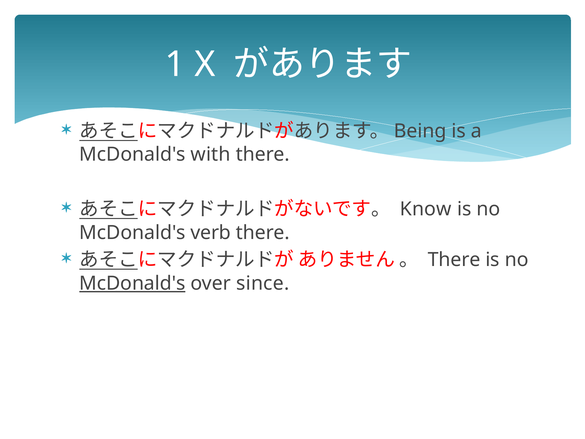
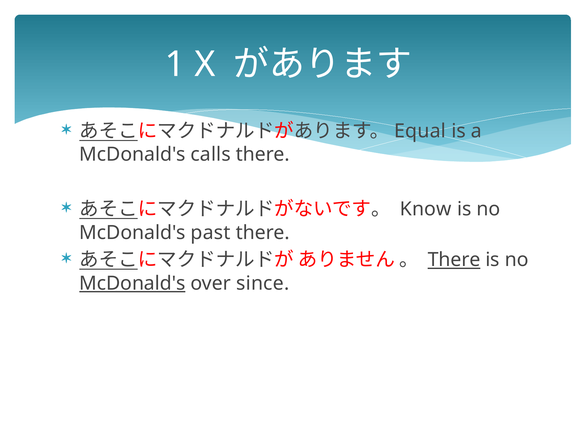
Being: Being -> Equal (420, 131)
with: with -> calls (211, 154)
verb: verb -> past (211, 232)
There underline: none -> present (454, 260)
